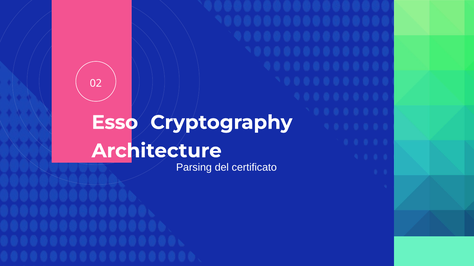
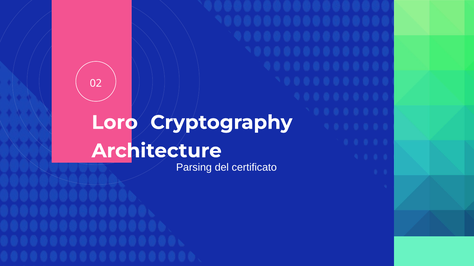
Esso: Esso -> Loro (115, 123)
